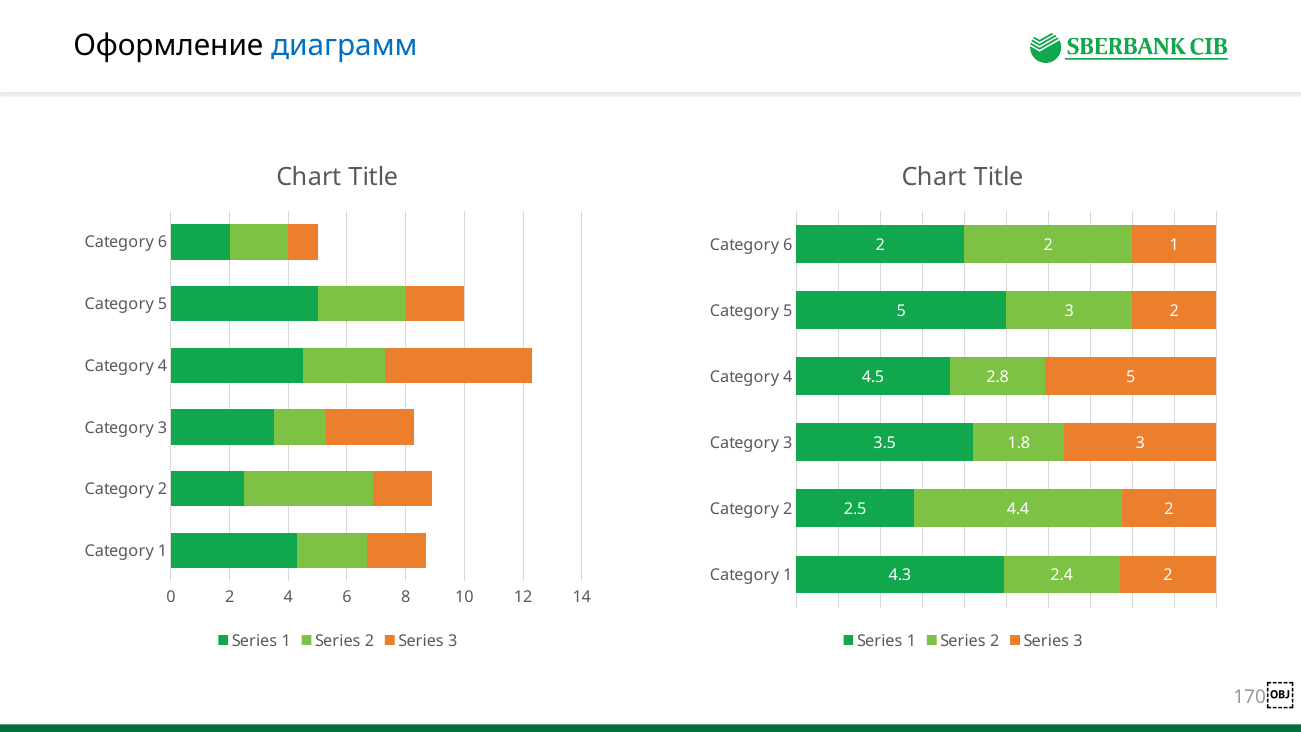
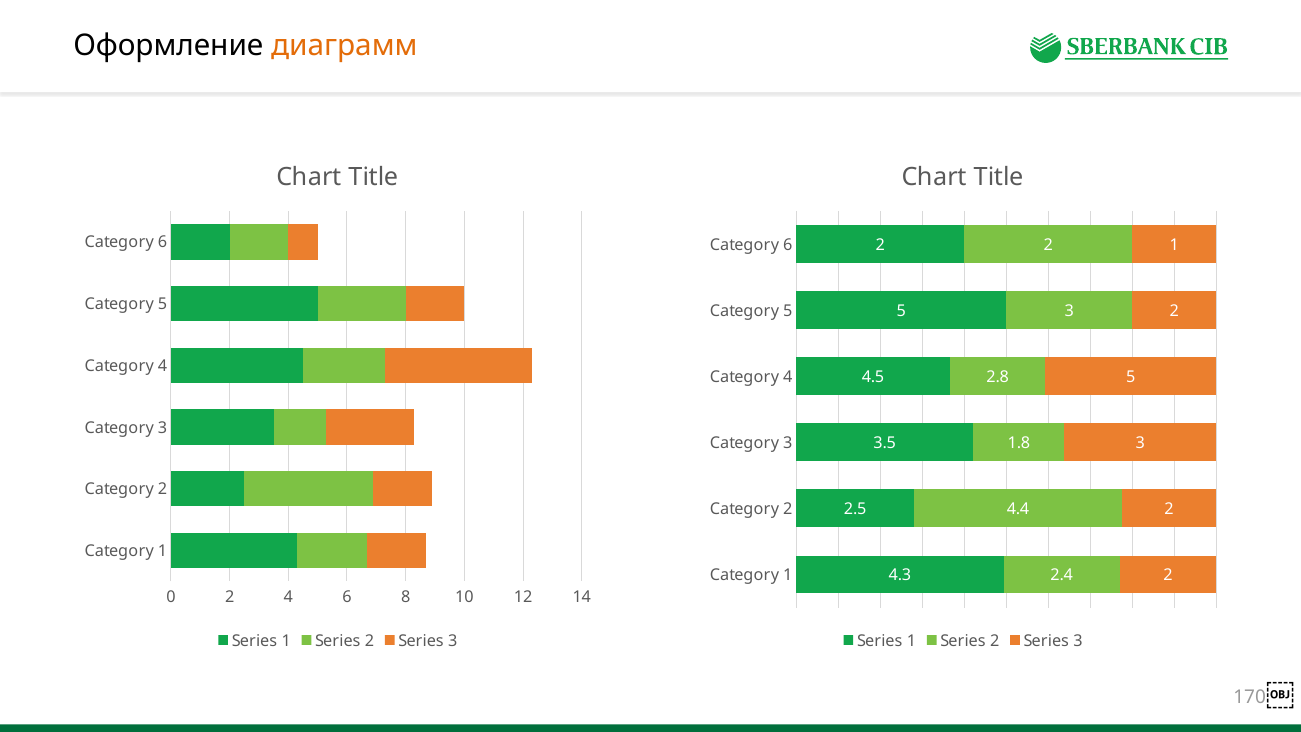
диаграмм colour: blue -> orange (344, 46)
